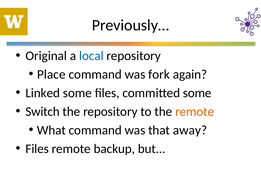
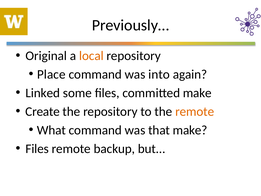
local colour: blue -> orange (91, 56)
fork: fork -> into (159, 74)
committed some: some -> make (197, 93)
Switch: Switch -> Create (43, 111)
that away: away -> make (190, 130)
